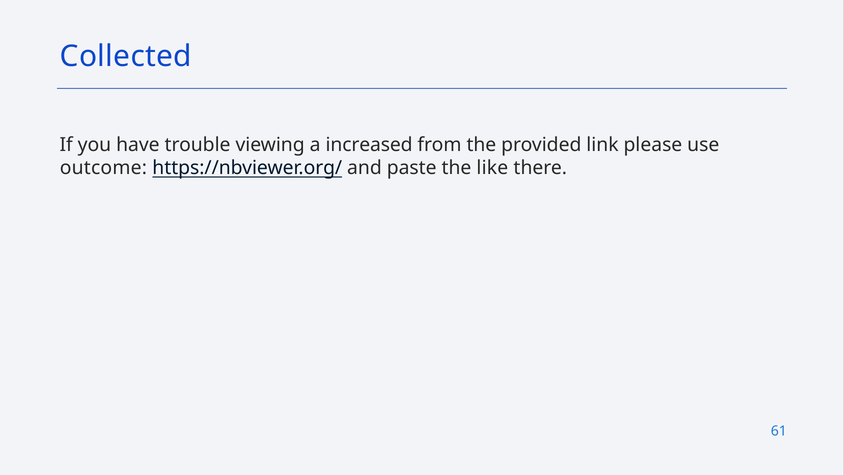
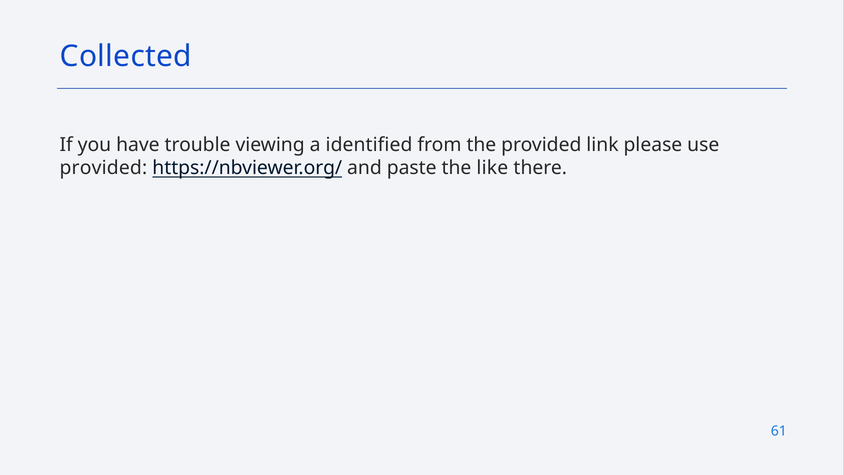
increased: increased -> identified (369, 145)
outcome: outcome -> provided (103, 168)
